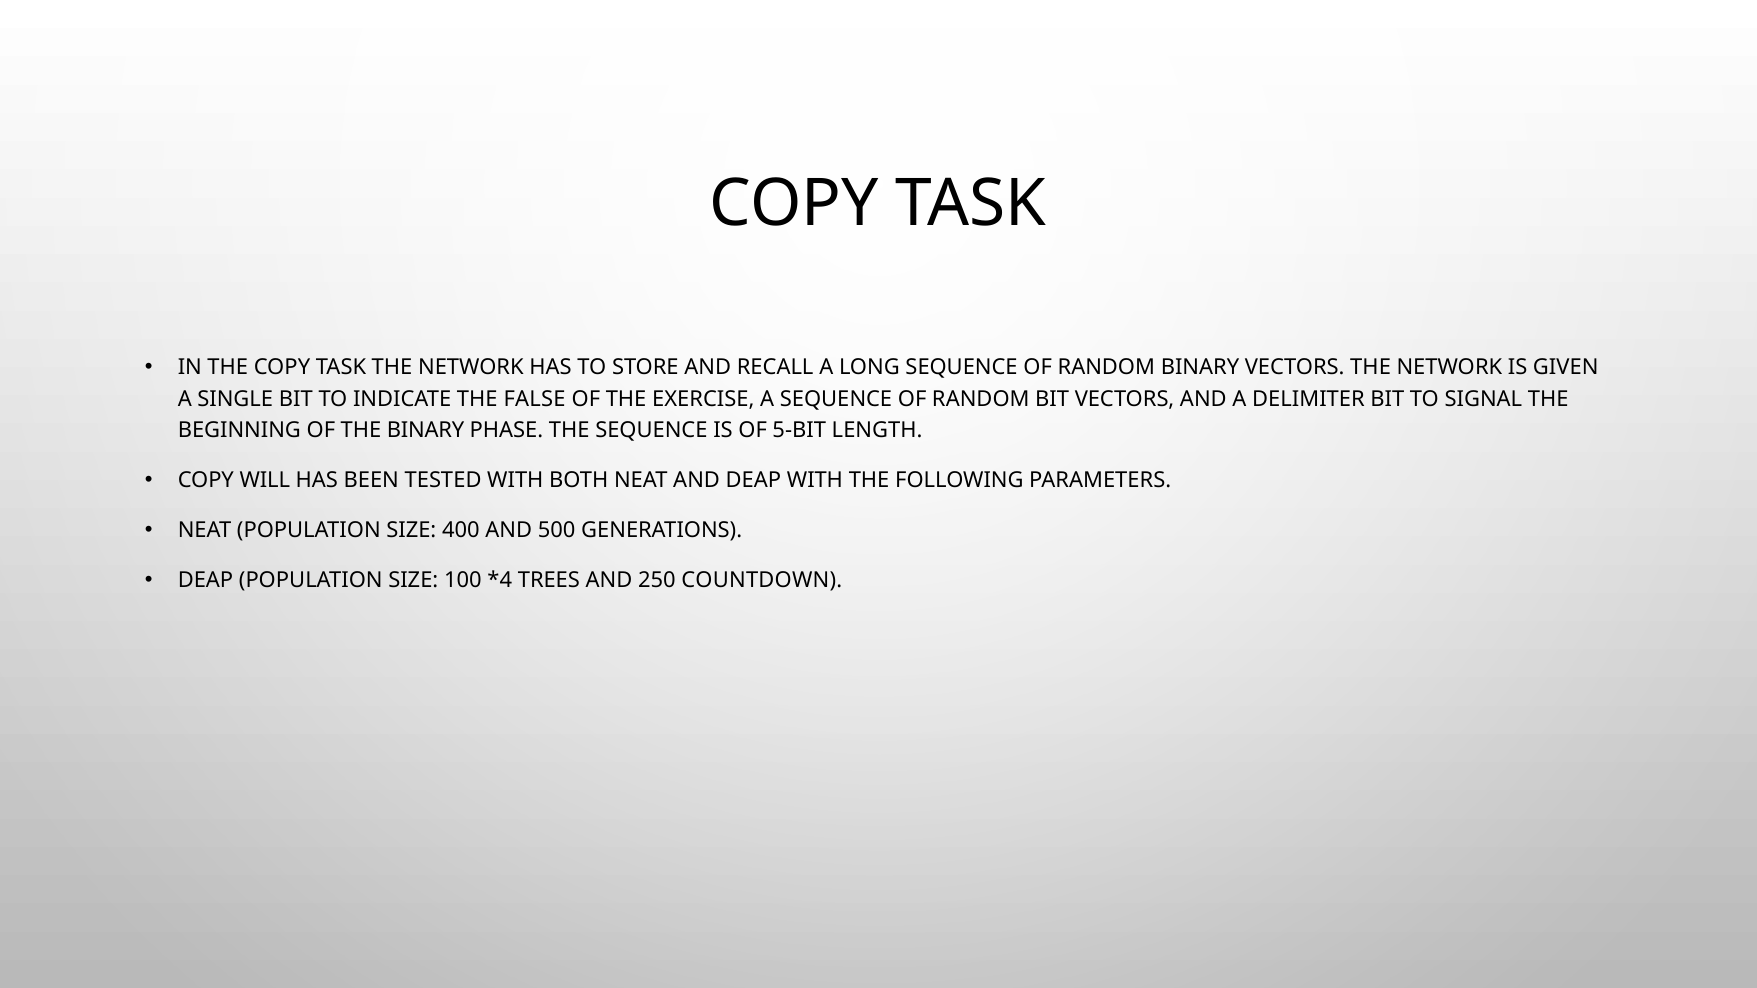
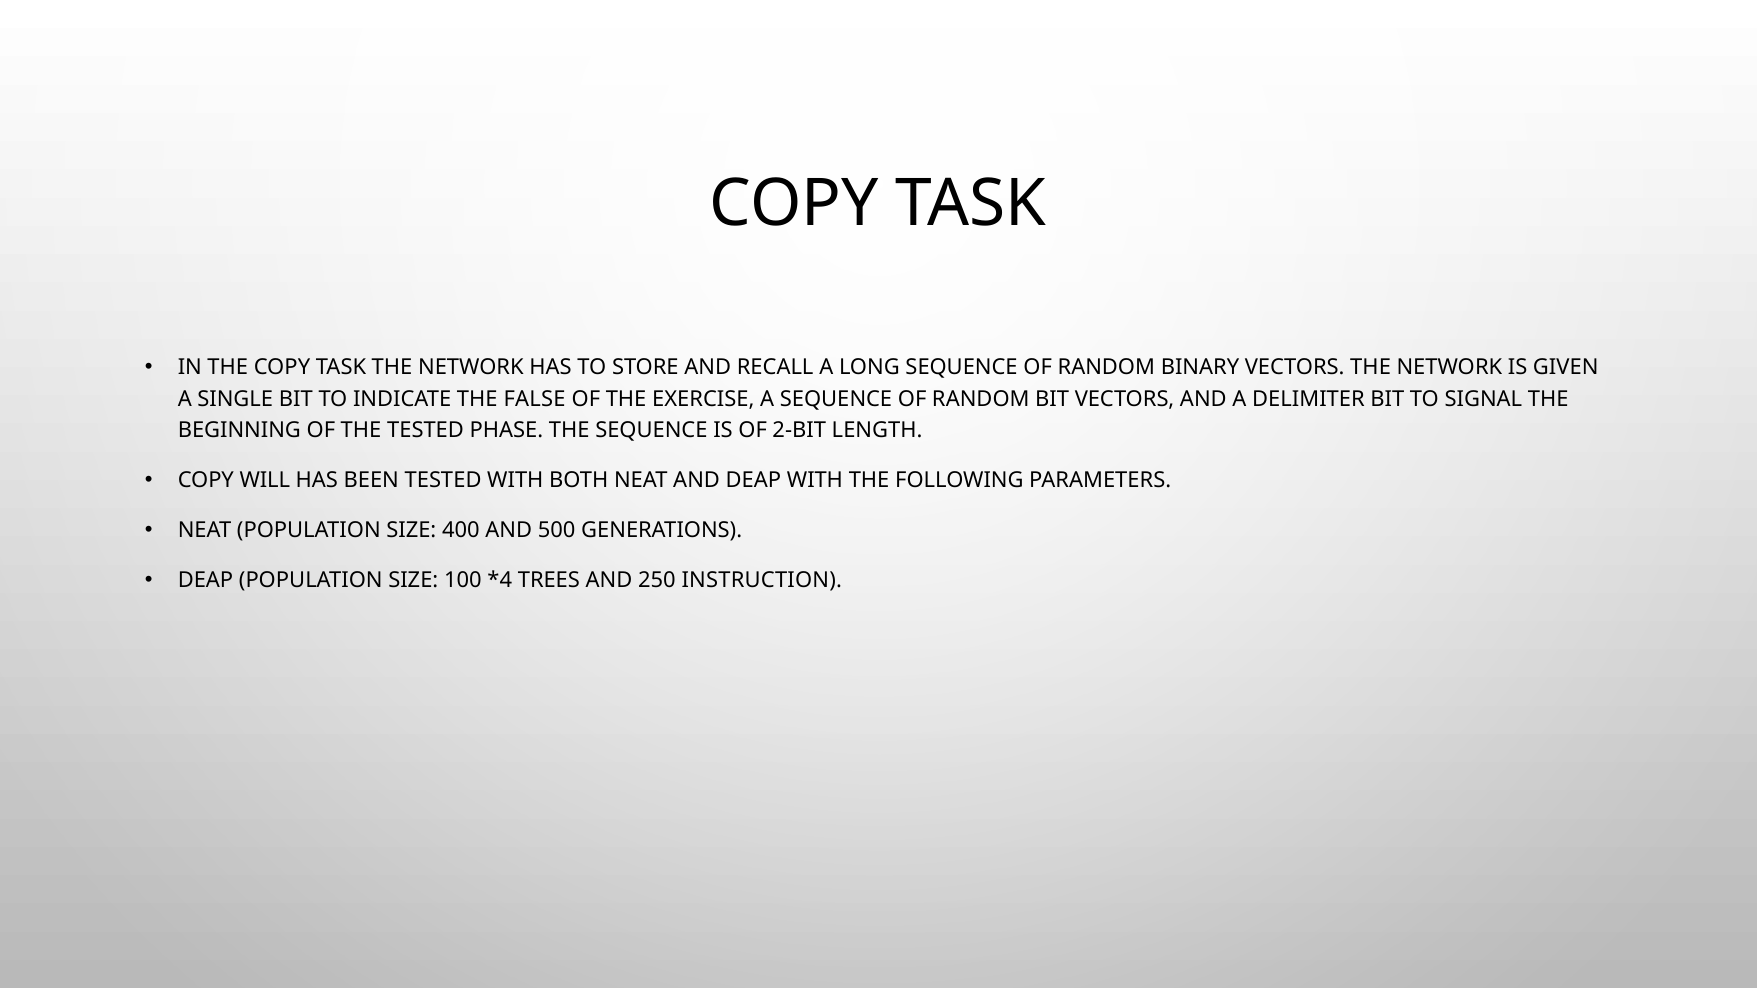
THE BINARY: BINARY -> TESTED (426, 431)
5-BIT: 5-BIT -> 2-BIT (799, 431)
COUNTDOWN: COUNTDOWN -> INSTRUCTION (762, 581)
